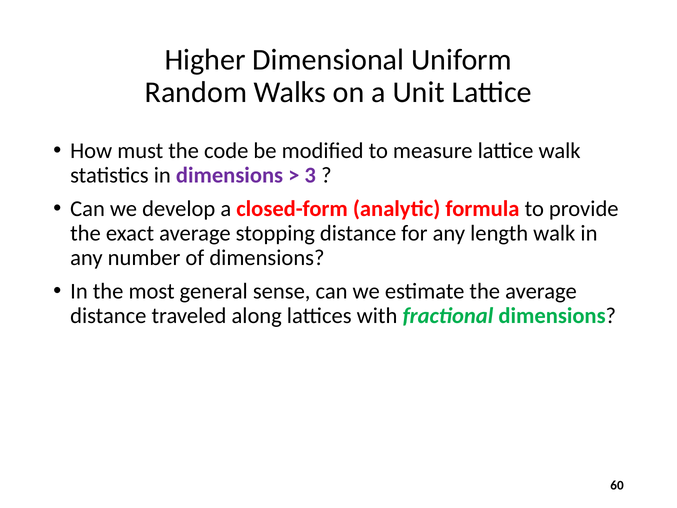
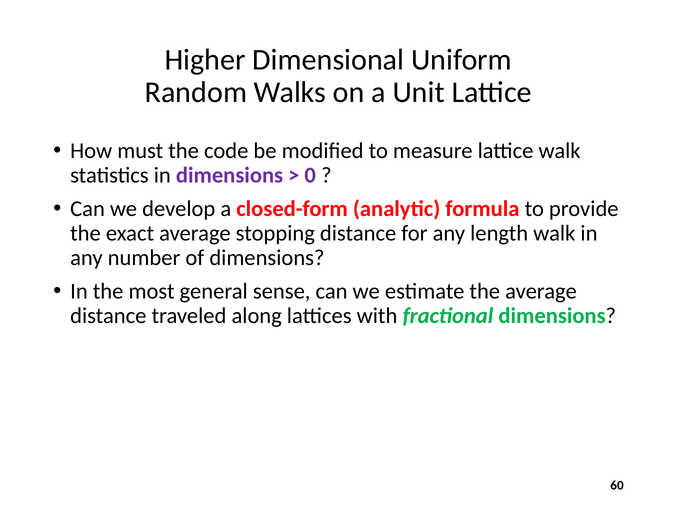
3: 3 -> 0 (310, 175)
